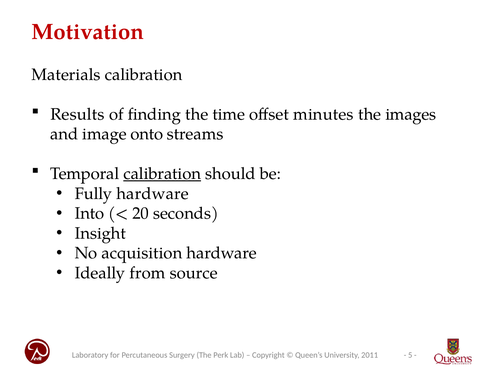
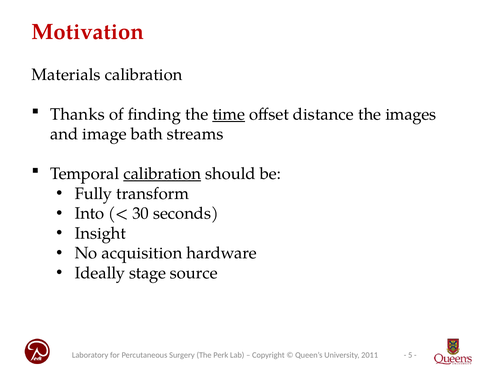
Results: Results -> Thanks (77, 114)
time underline: none -> present (229, 114)
minutes: minutes -> distance (323, 114)
onto: onto -> bath (147, 134)
Fully hardware: hardware -> transform (153, 194)
20: 20 -> 30 (141, 213)
from: from -> stage (148, 273)
